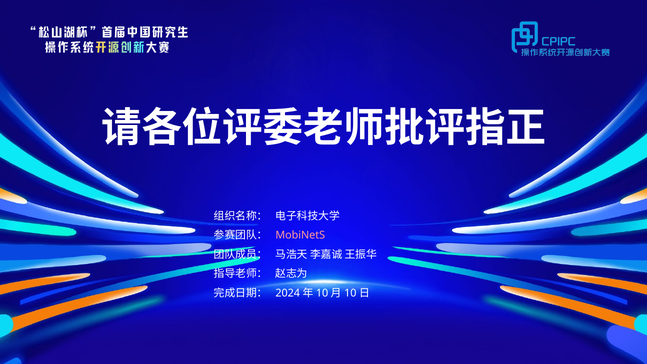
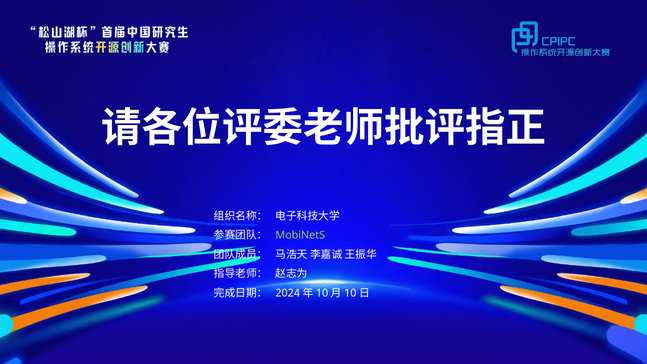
MobiNetS colour: pink -> light green (300, 235)
